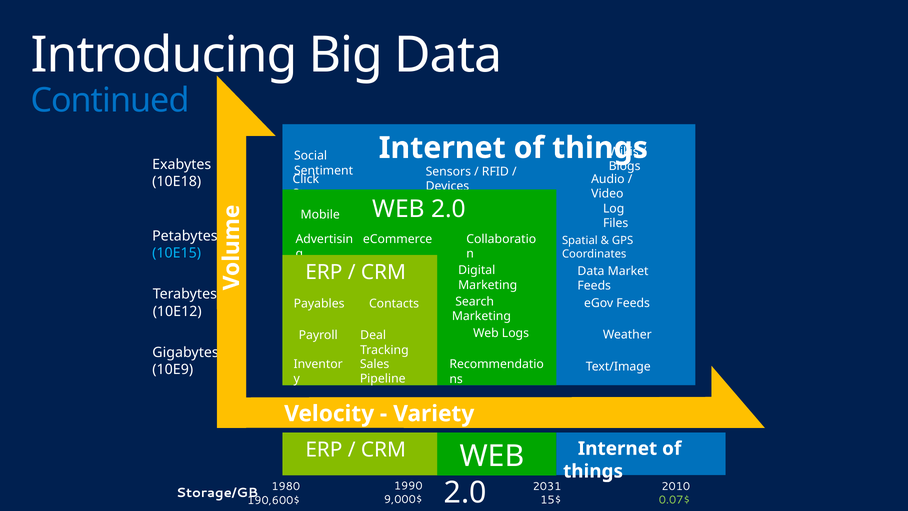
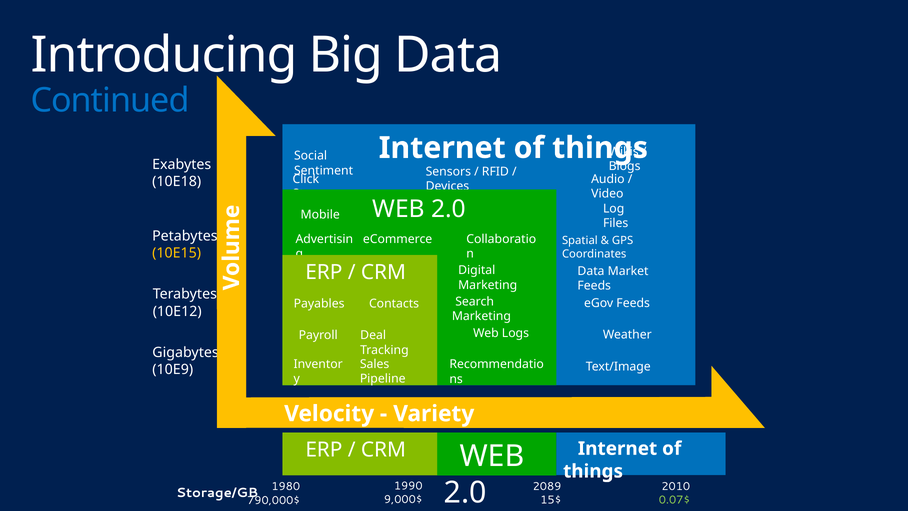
10E15 colour: light blue -> yellow (177, 253)
2031: 2031 -> 2089 (547, 486)
190,600$: 190,600$ -> 790,000$ (274, 500)
